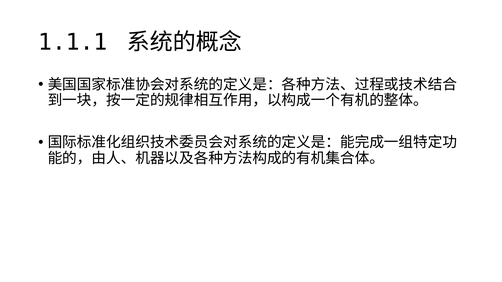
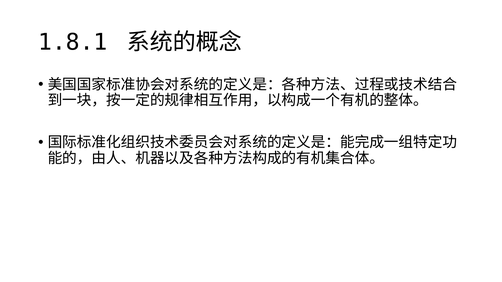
1.1.1: 1.1.1 -> 1.8.1 (73, 42)
